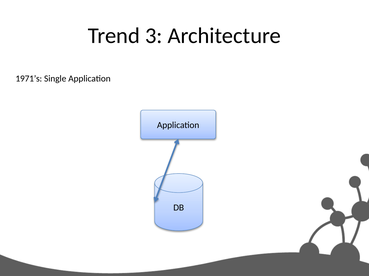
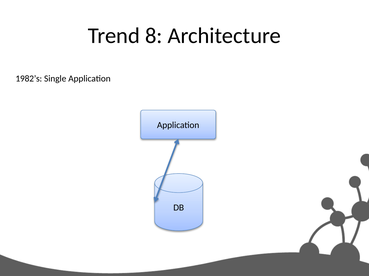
3: 3 -> 8 (154, 36)
1971’s: 1971’s -> 1982’s (29, 79)
